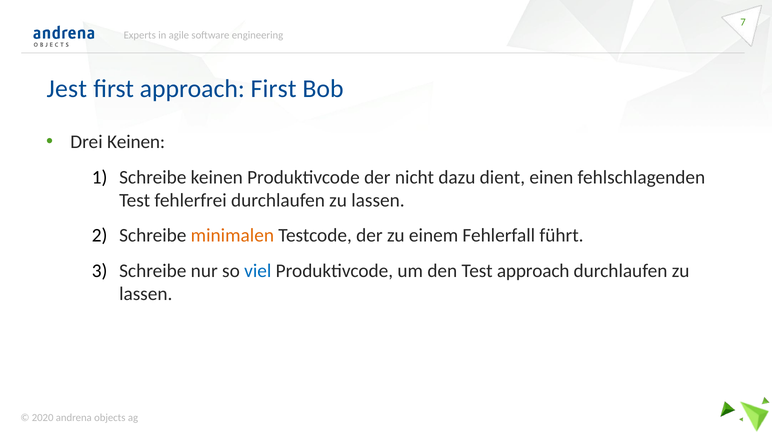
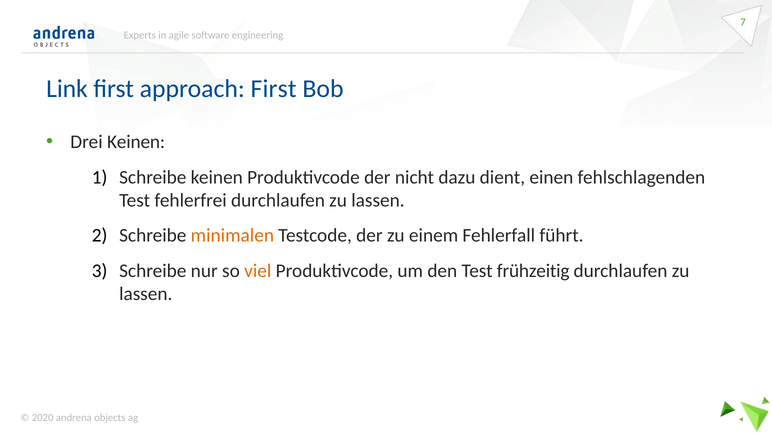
Jest: Jest -> Link (67, 89)
viel colour: blue -> orange (258, 271)
Test approach: approach -> frühzeitig (533, 271)
